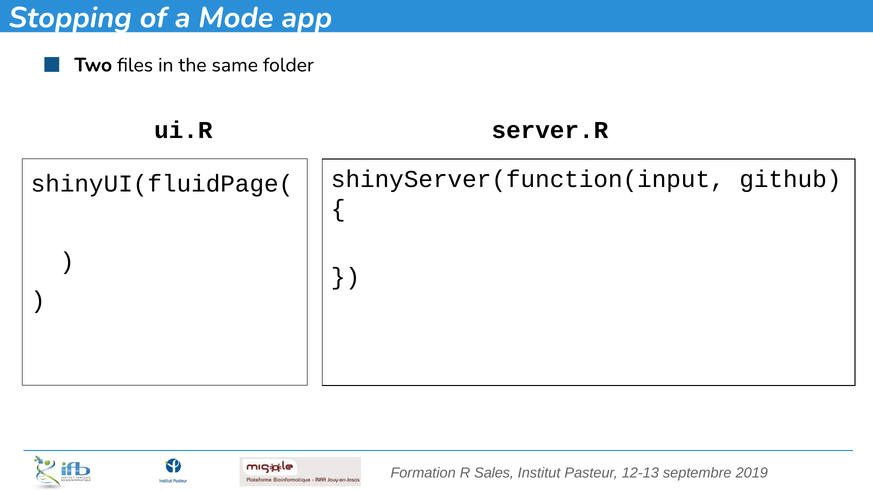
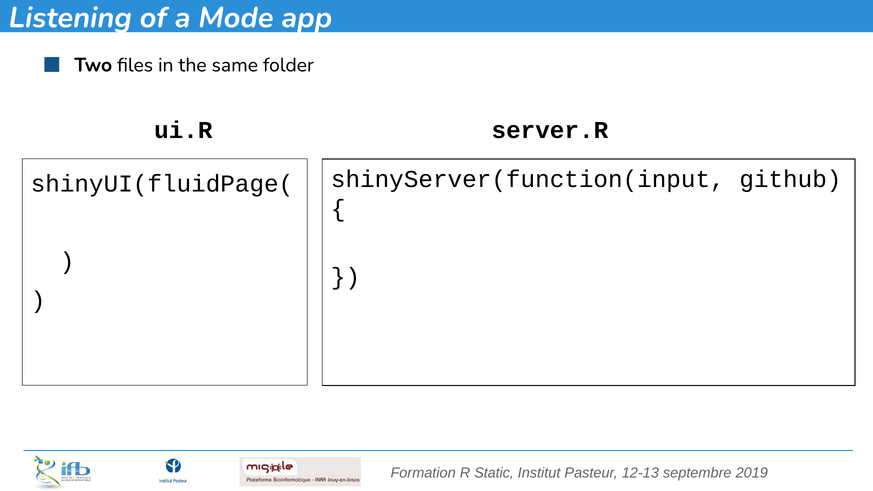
Stopping: Stopping -> Listening (70, 18)
Sales: Sales -> Static (494, 473)
